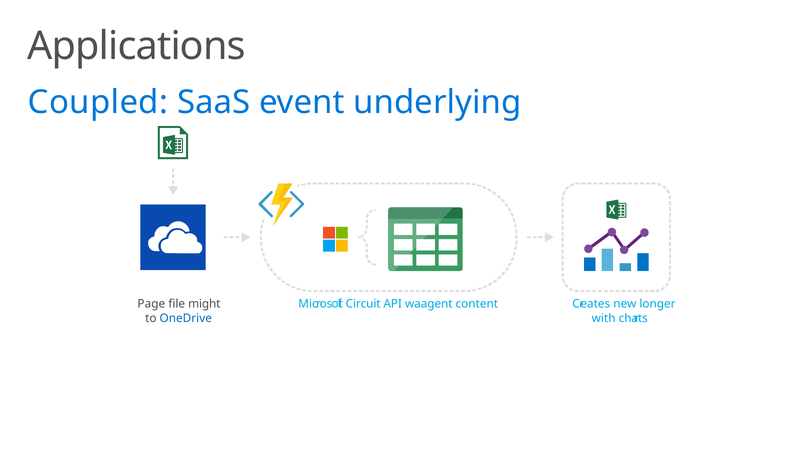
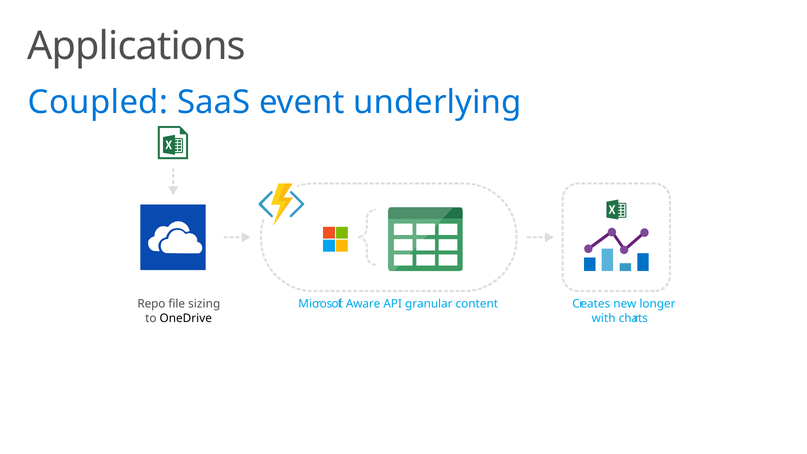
Page: Page -> Repo (151, 304)
might: might -> sizing (204, 304)
Circuit: Circuit -> Aware (363, 304)
waagent: waagent -> granular (429, 304)
OneDrive colour: blue -> black (186, 318)
